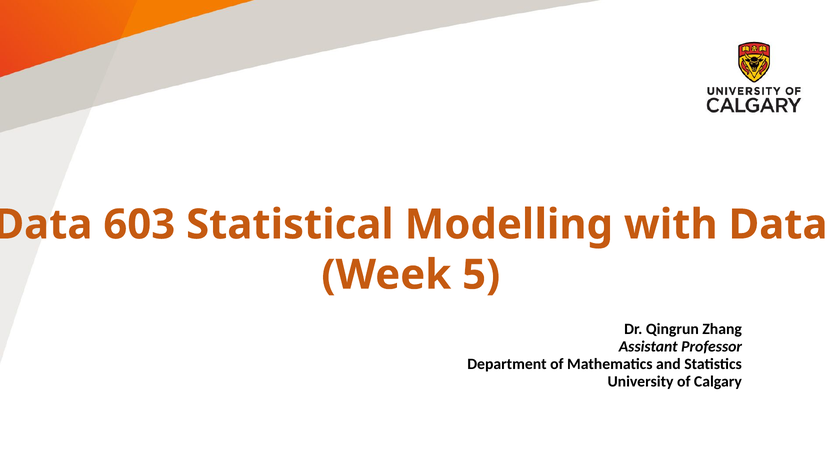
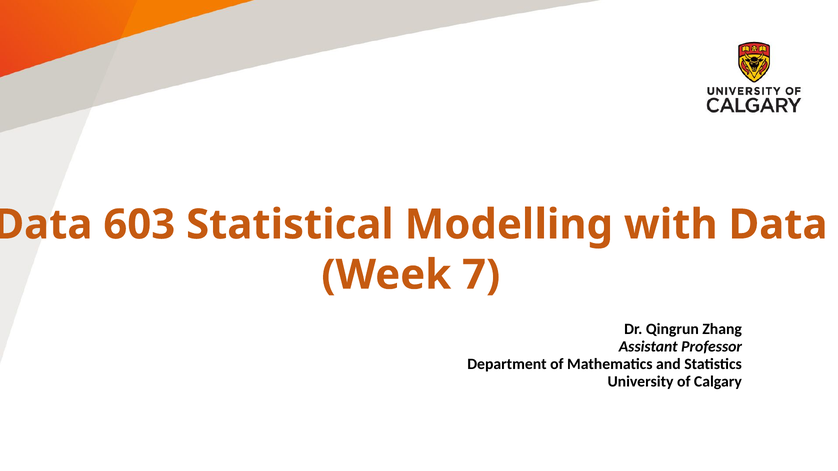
5: 5 -> 7 (481, 275)
